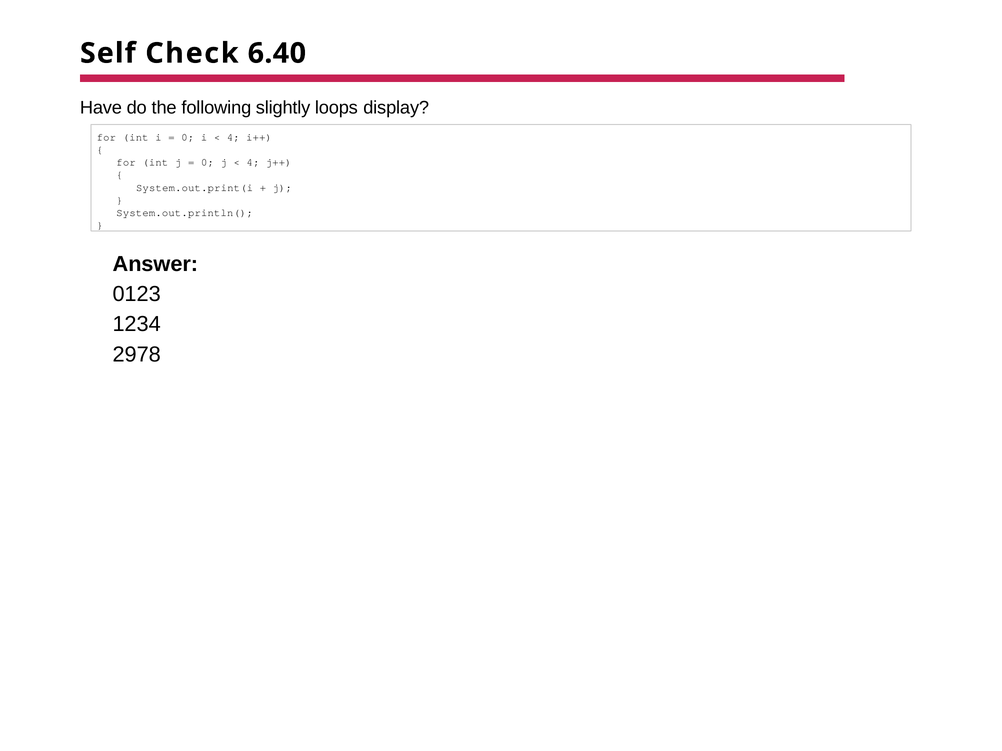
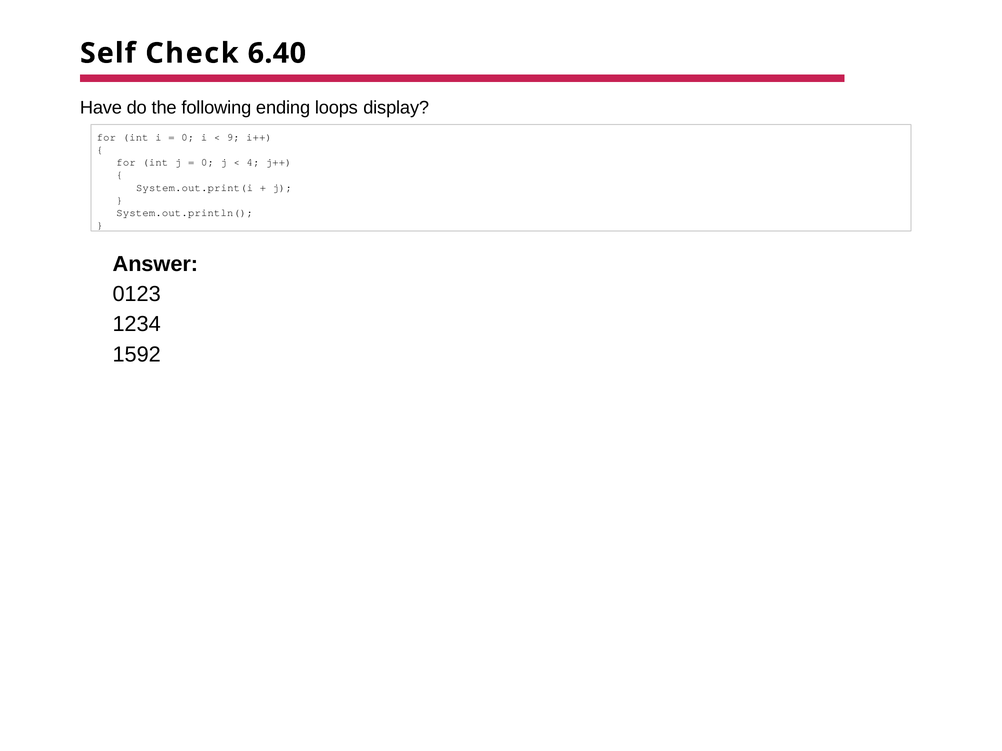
slightly: slightly -> ending (283, 108)
4: 4 -> 9 (233, 137)
2978: 2978 -> 1592 (137, 355)
